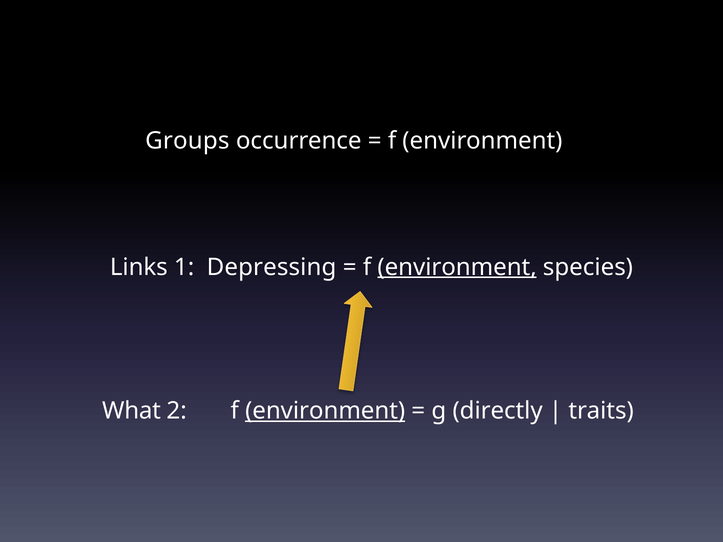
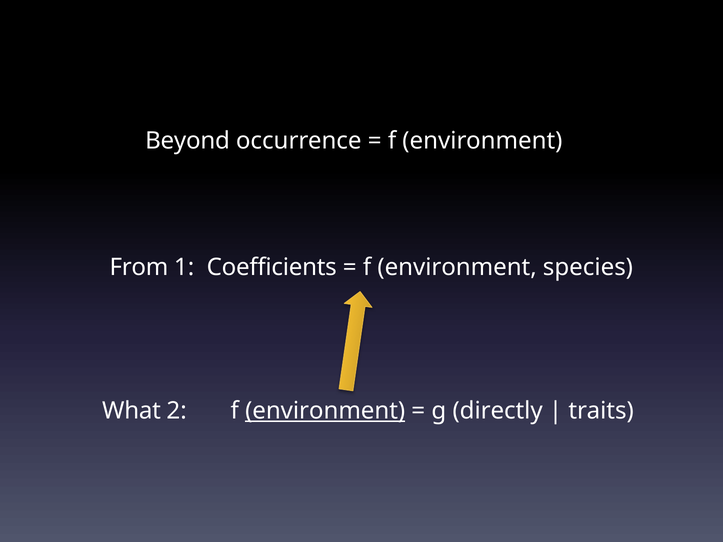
Groups: Groups -> Beyond (188, 141)
Links: Links -> From (139, 267)
Depressing: Depressing -> Coefficients (272, 267)
environment underline: present -> none (457, 267)
